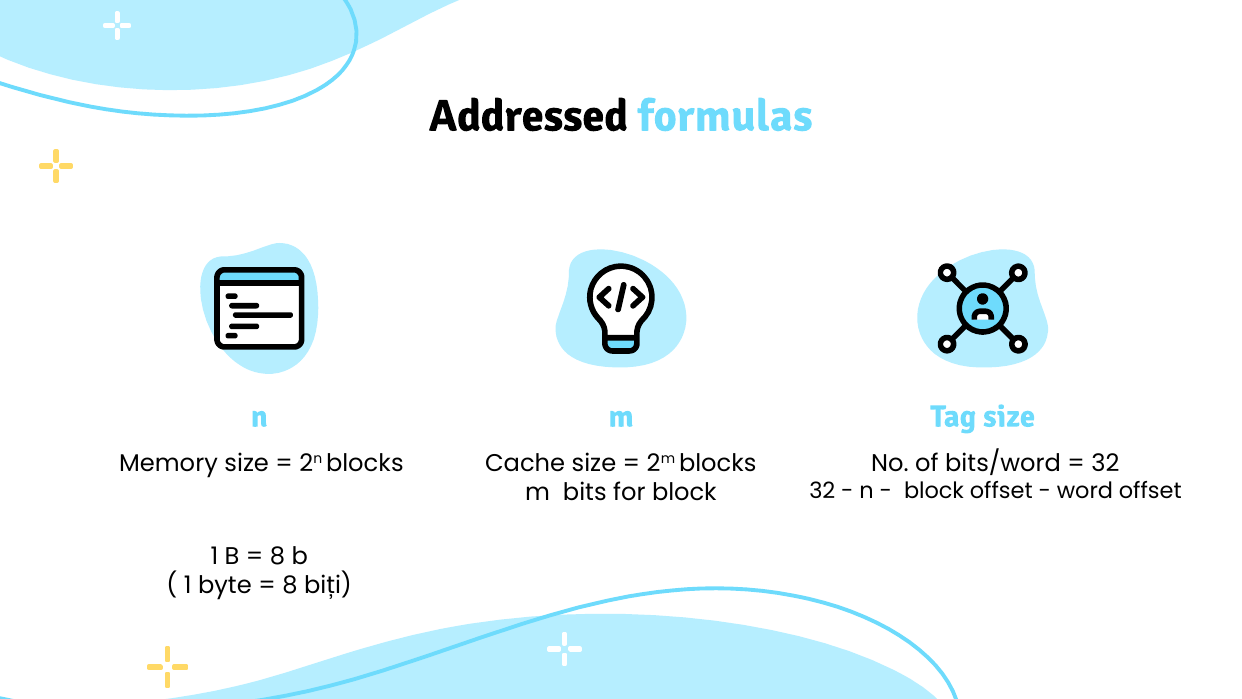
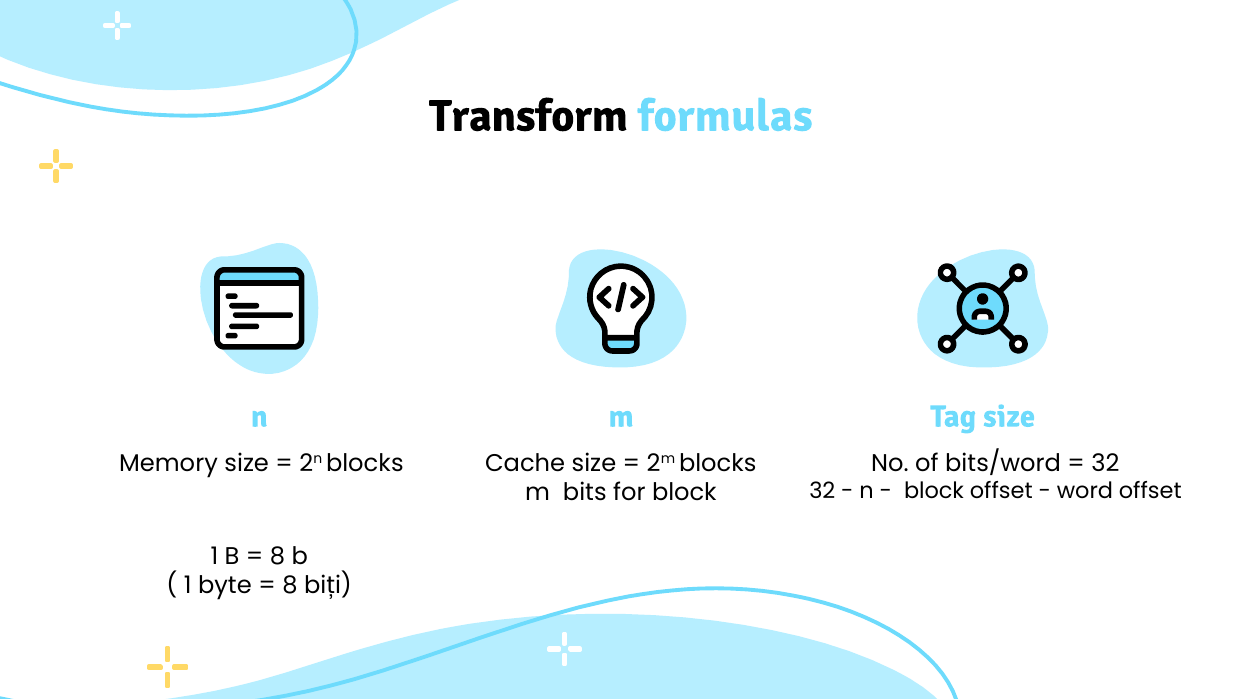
Addressed: Addressed -> Transform (528, 116)
